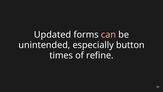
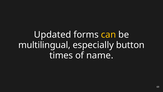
can colour: pink -> yellow (108, 35)
unintended: unintended -> multilingual (44, 45)
refine: refine -> name (100, 55)
